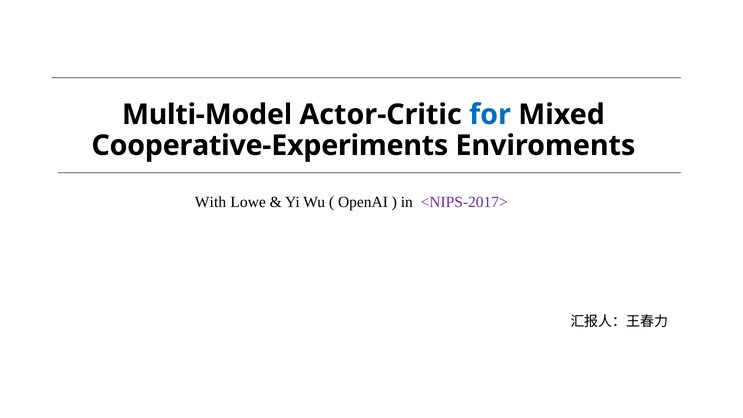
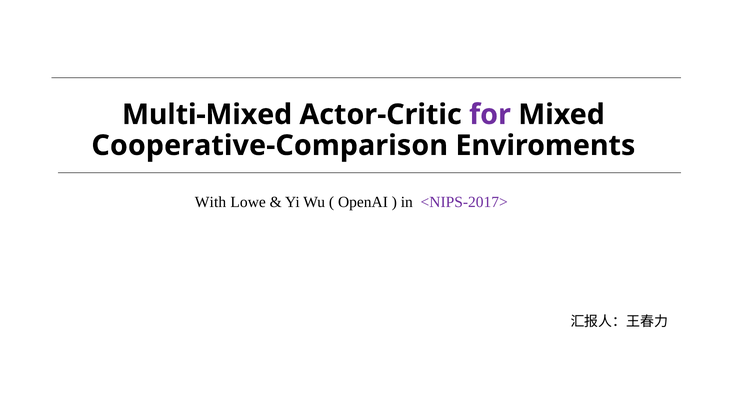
Multi-Model: Multi-Model -> Multi-Mixed (207, 115)
for colour: blue -> purple (490, 115)
Cooperative-Experiments: Cooperative-Experiments -> Cooperative-Comparison (270, 145)
